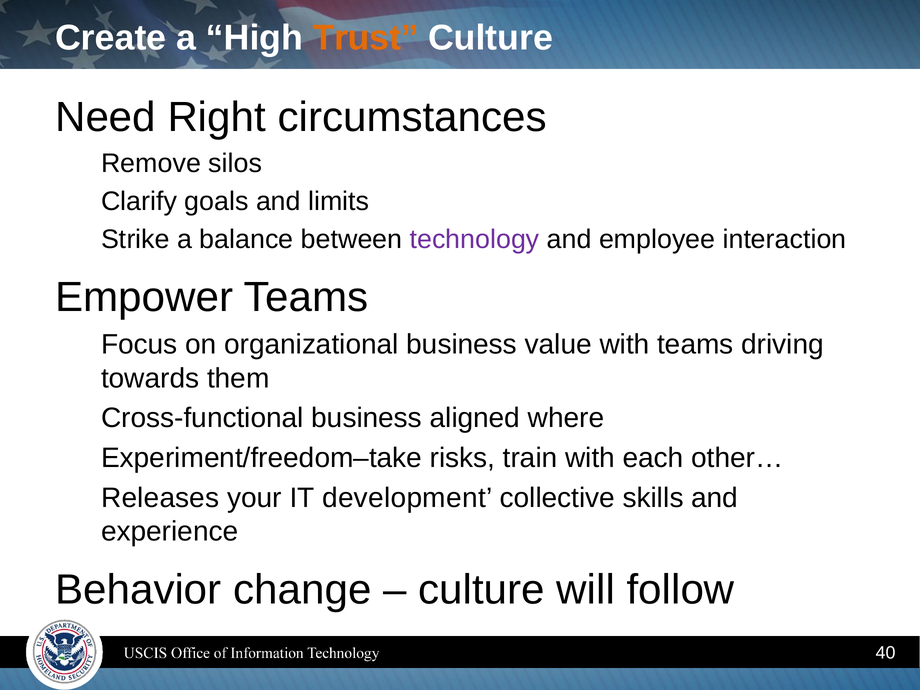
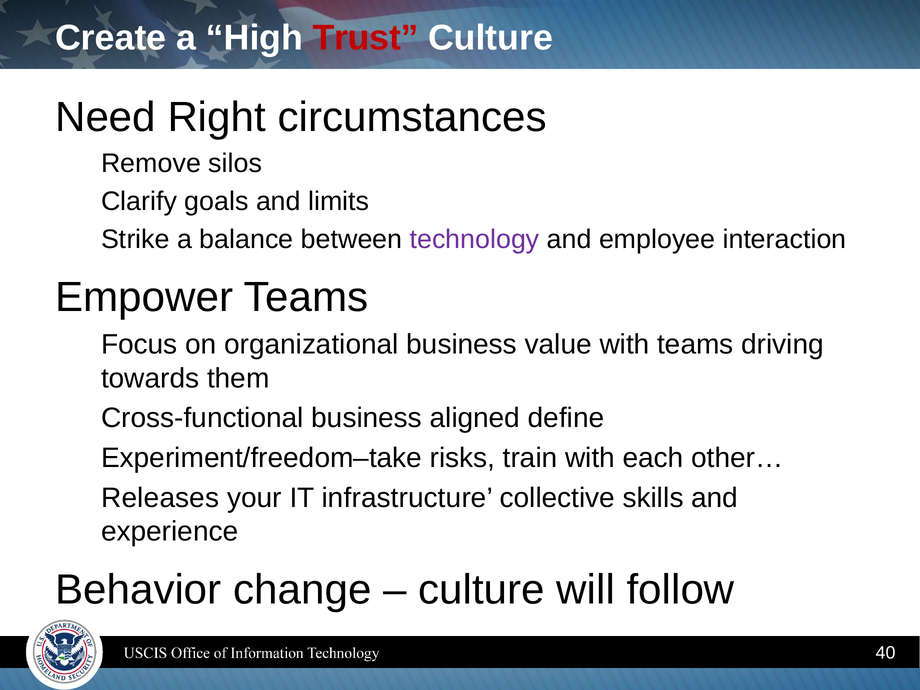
Trust colour: orange -> red (366, 38)
where: where -> define (566, 418)
development: development -> infrastructure (407, 498)
